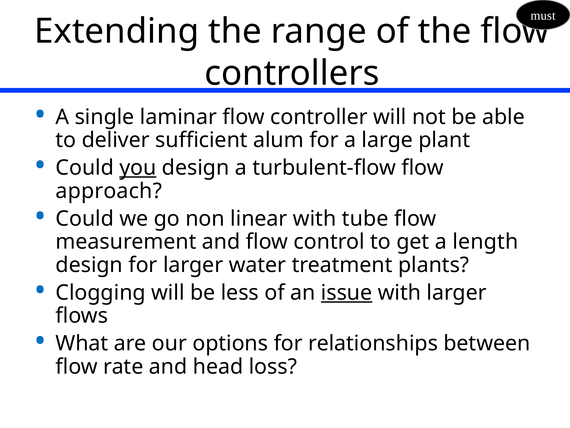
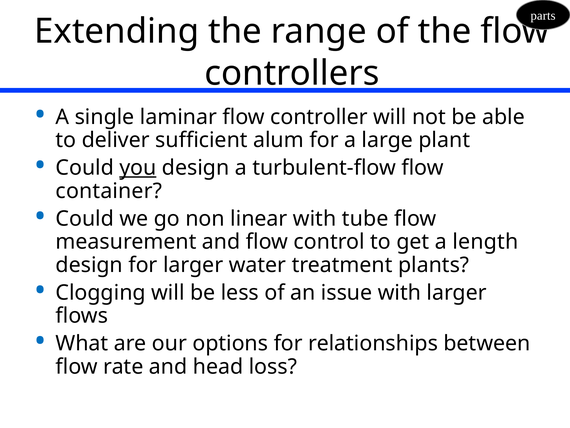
must: must -> parts (543, 16)
approach: approach -> container (109, 191)
issue underline: present -> none (347, 292)
